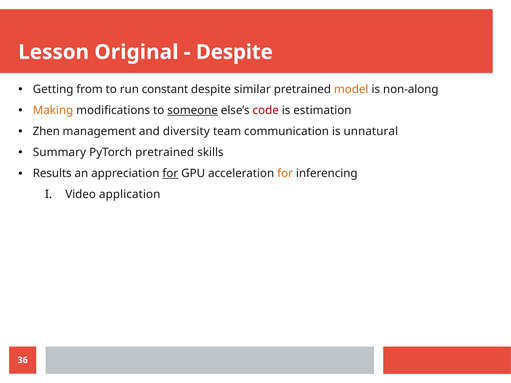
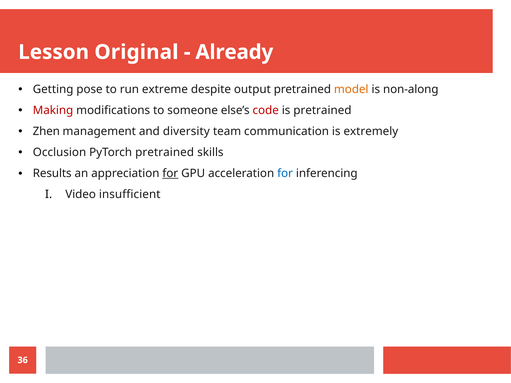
Despite: Despite -> Already (234, 52)
from: from -> pose (89, 89)
constant: constant -> extreme (165, 89)
similar: similar -> output (252, 89)
Making colour: orange -> red (53, 110)
someone underline: present -> none (193, 110)
is estimation: estimation -> pretrained (322, 110)
unnatural: unnatural -> extremely (371, 131)
Summary: Summary -> Occlusion (59, 152)
for colour: orange -> blue (285, 173)
application: application -> insufficient (130, 195)
